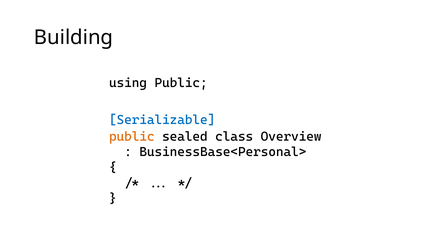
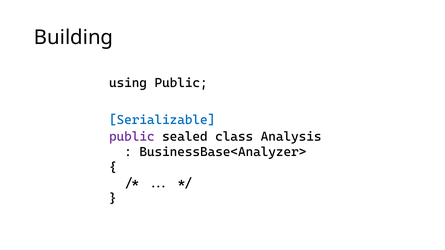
public colour: orange -> purple (132, 137)
Overview: Overview -> Analysis (291, 137)
BusinessBase<Personal>: BusinessBase<Personal> -> BusinessBase<Analyzer> (223, 152)
